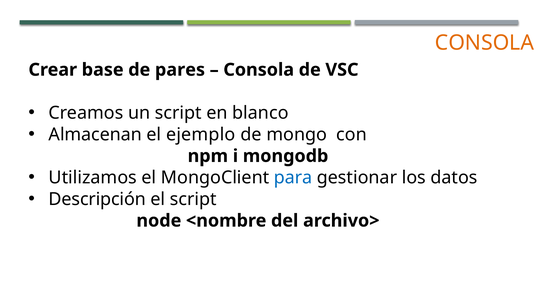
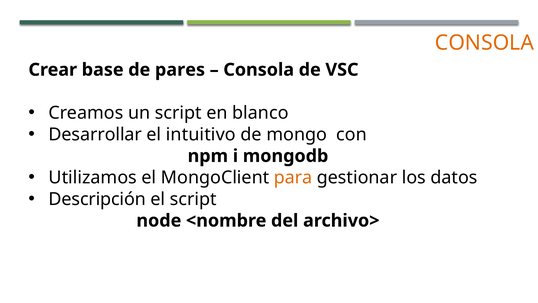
Almacenan: Almacenan -> Desarrollar (95, 134)
ejemplo: ejemplo -> intuitivo (201, 134)
para colour: blue -> orange (293, 177)
